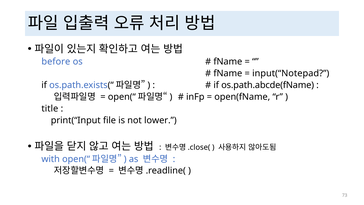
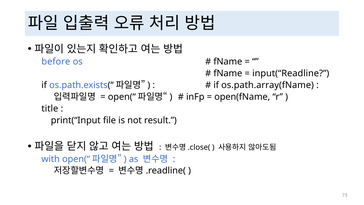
input(“Notepad: input(“Notepad -> input(“Readline (291, 73)
os.path.abcde(fName: os.path.abcde(fName -> os.path.array(fName (268, 85)
lower: lower -> result (160, 120)
